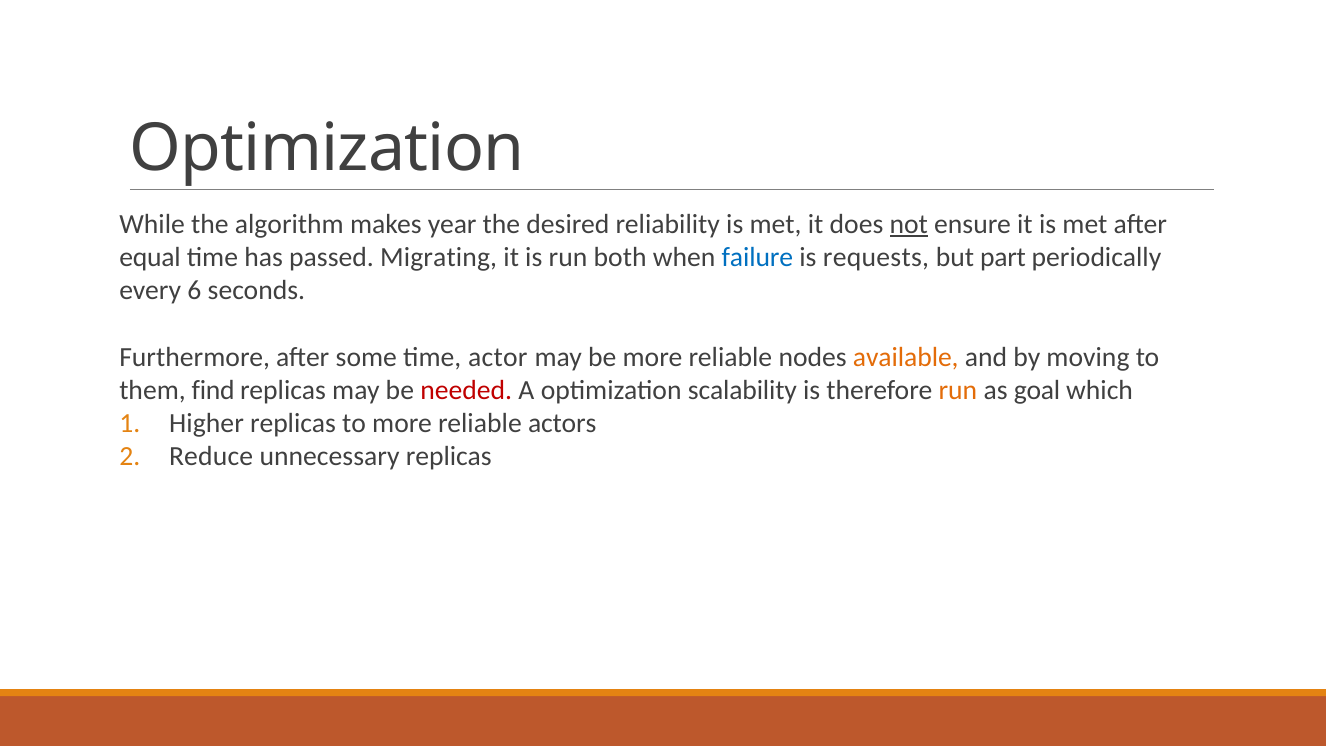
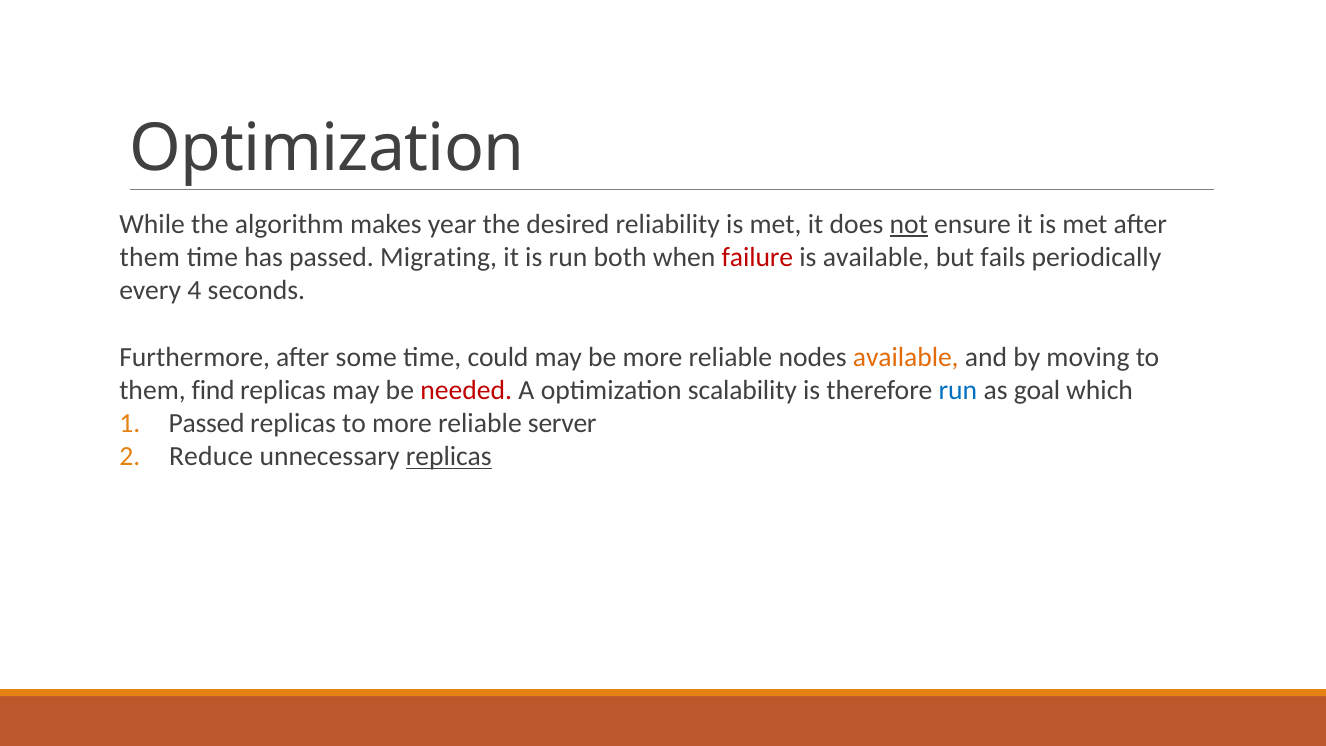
equal: equal -> them (150, 257)
failure colour: blue -> red (757, 257)
is requests: requests -> available (876, 257)
part: part -> fails (1003, 257)
6: 6 -> 4 (194, 291)
actor: actor -> could (498, 357)
run colour: orange -> blue (958, 390)
Higher: Higher -> Passed (207, 423)
actors: actors -> server (562, 423)
replicas underline: none -> present (449, 456)
